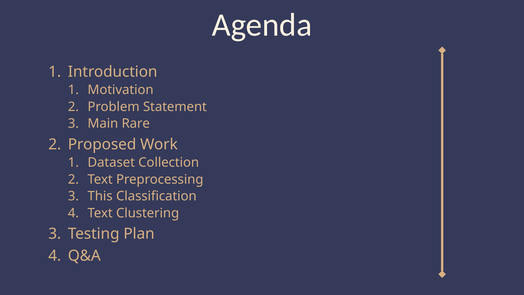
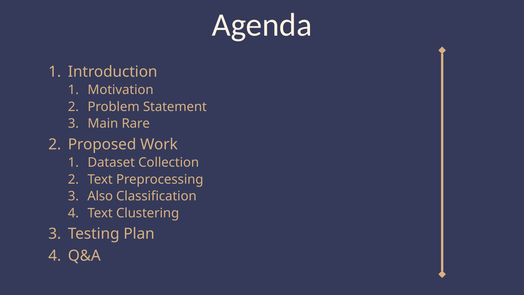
This: This -> Also (100, 196)
